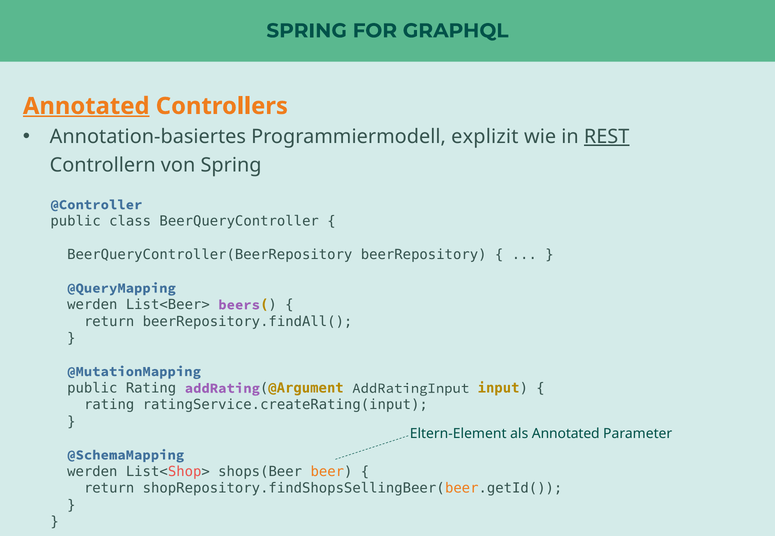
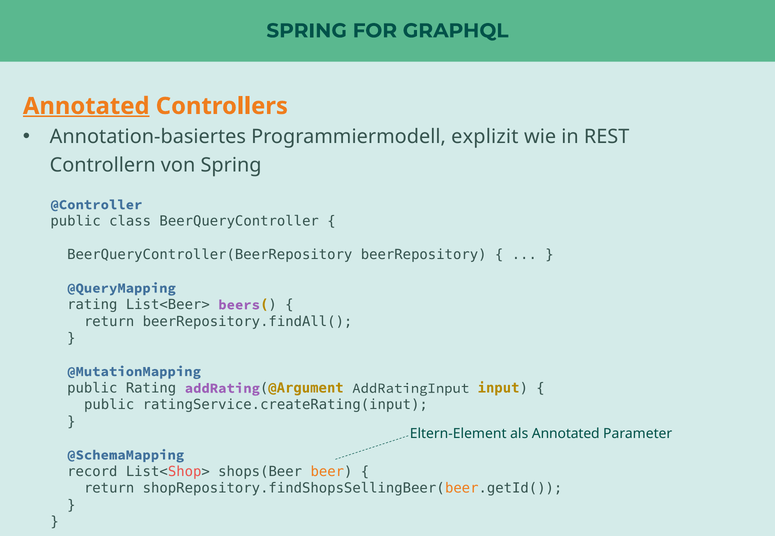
REST underline: present -> none (607, 137)
werden: werden -> rating (92, 305)
rating: rating -> public (109, 405)
werden: werden -> record (92, 472)
